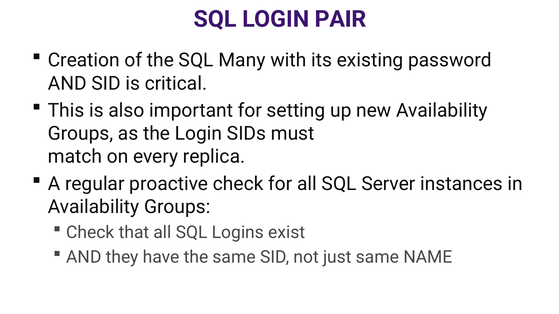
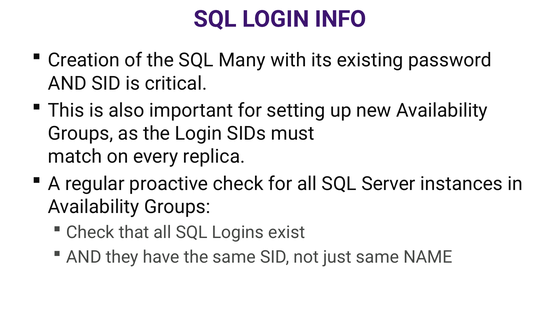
PAIR: PAIR -> INFO (340, 19)
